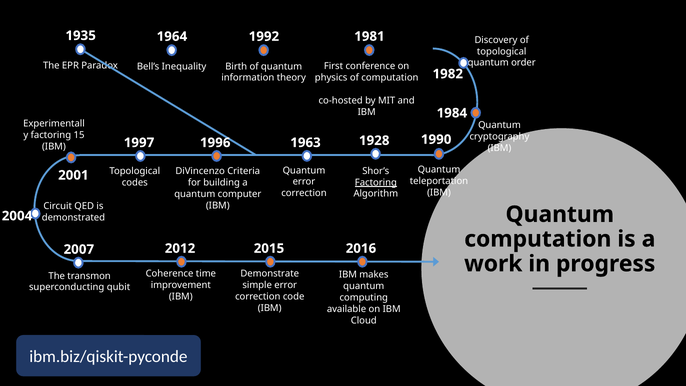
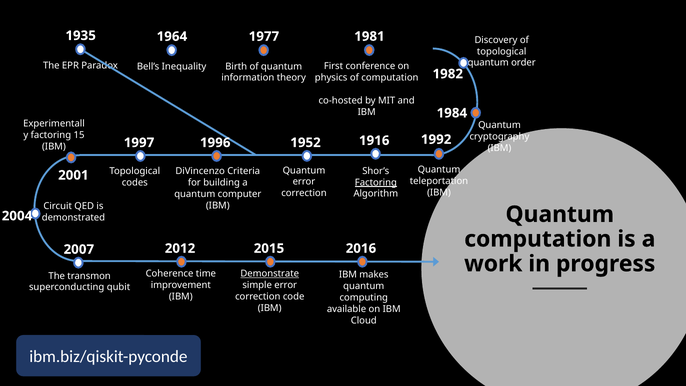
1992: 1992 -> 1977 (264, 36)
1990: 1990 -> 1992 (436, 139)
1928: 1928 -> 1916 (374, 140)
1963: 1963 -> 1952 (306, 143)
Demonstrate underline: none -> present (270, 274)
